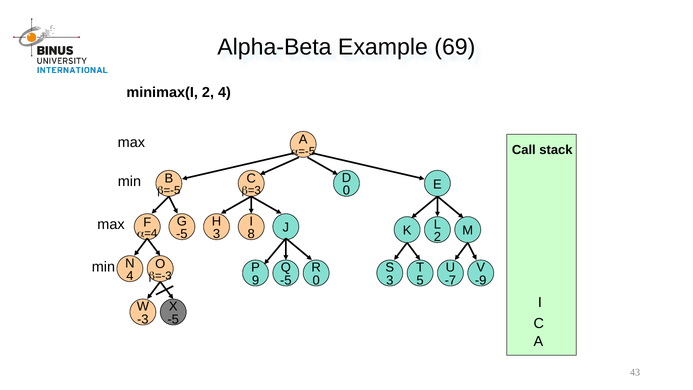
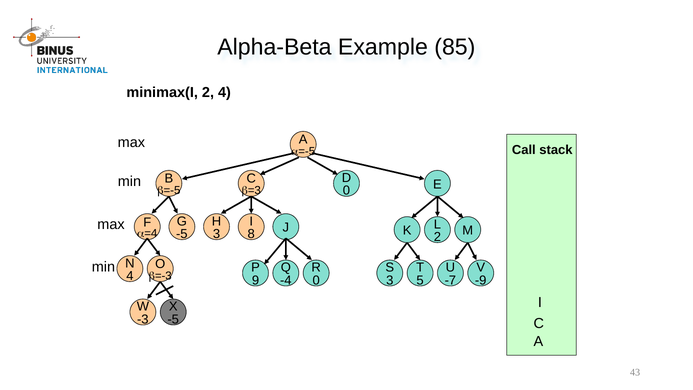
69: 69 -> 85 (455, 47)
-5: -5 -> -4 (286, 280)
